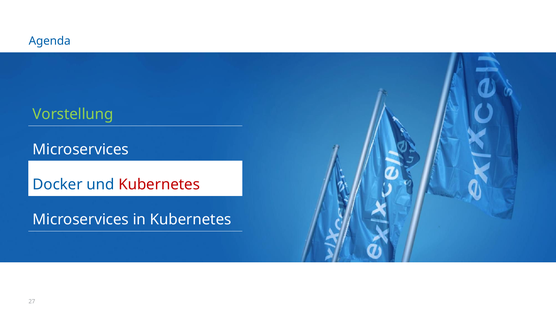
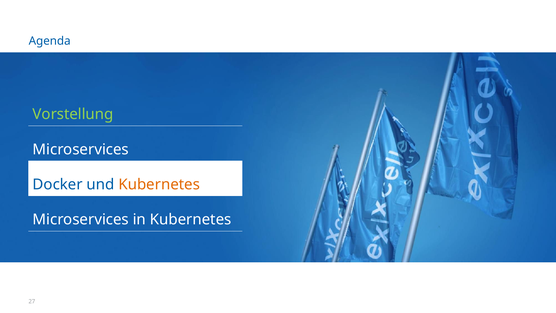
Kubernetes colour: red -> orange (159, 184)
